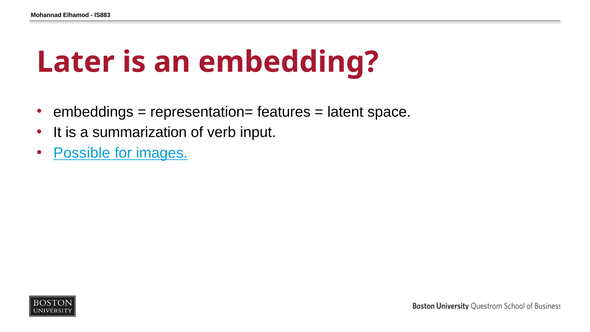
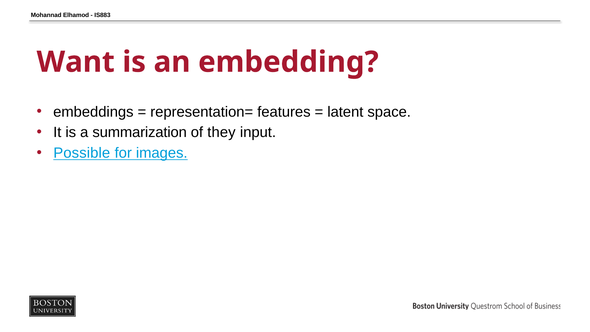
Later: Later -> Want (76, 62)
verb: verb -> they (221, 132)
